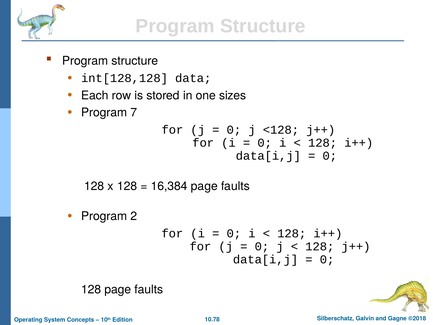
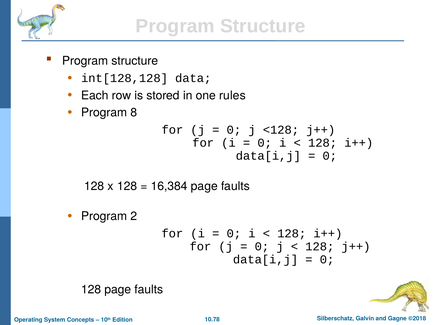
sizes: sizes -> rules (232, 95)
7: 7 -> 8 (134, 113)
